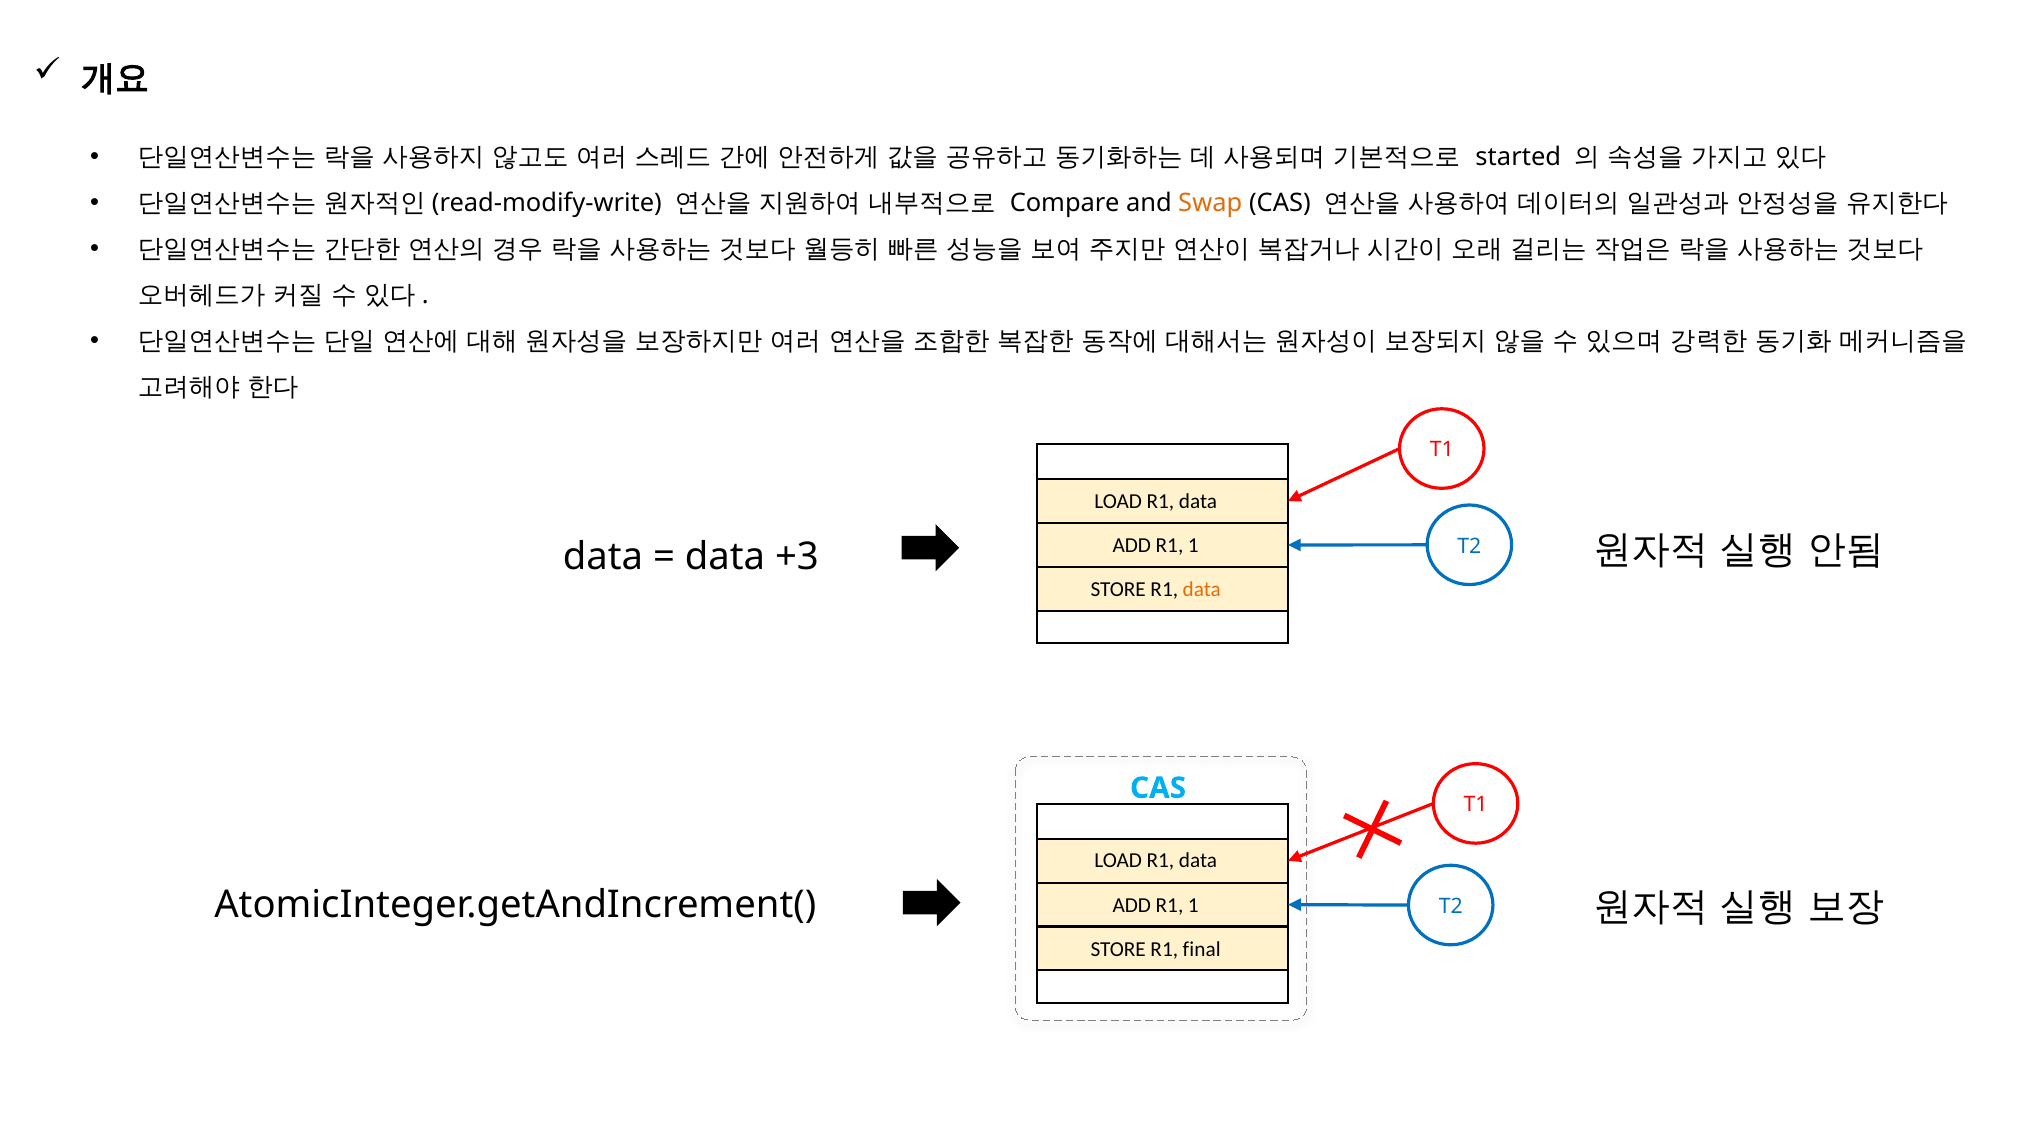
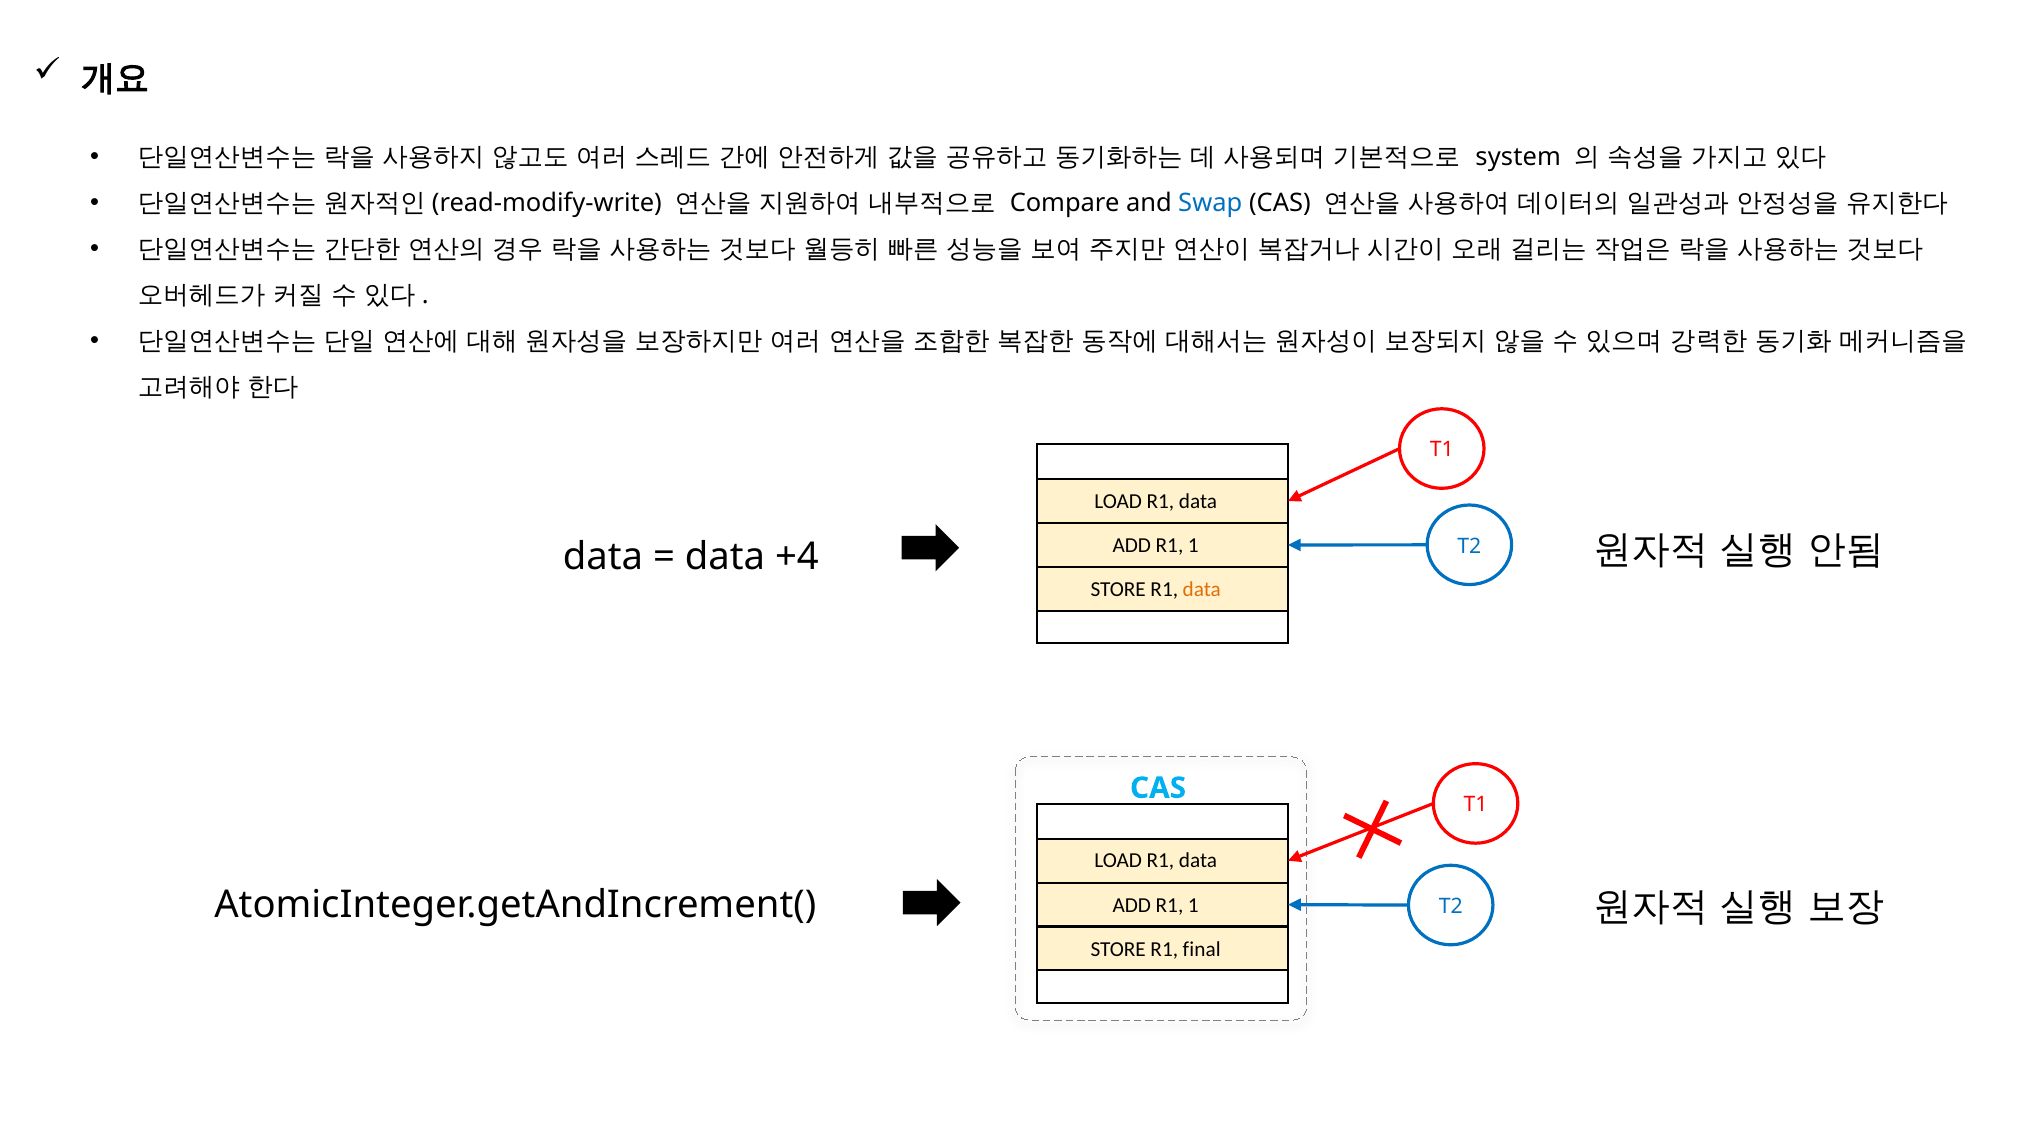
started: started -> system (1518, 157)
Swap colour: orange -> blue (1210, 203)
+3: +3 -> +4 (797, 557)
